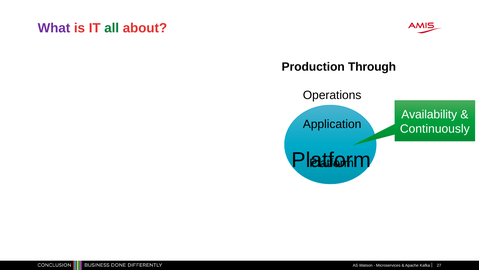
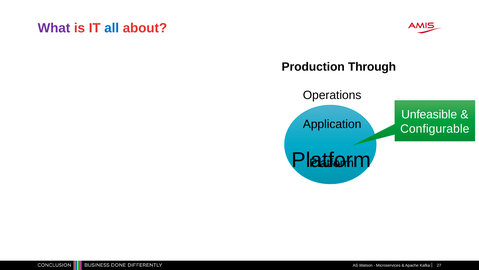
all colour: green -> blue (112, 28)
Availability: Availability -> Unfeasible (429, 114)
Continuously: Continuously -> Configurable (435, 129)
